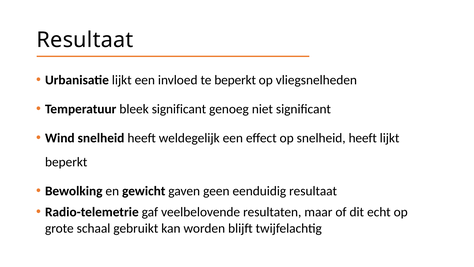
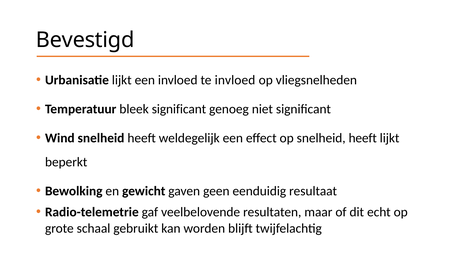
Resultaat: Resultaat -> Bevestigd (85, 40)
te beperkt: beperkt -> invloed (235, 80)
